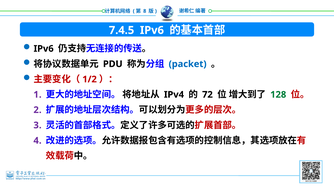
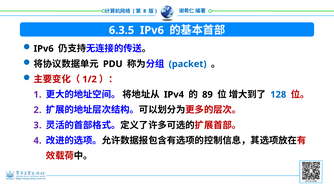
7.4.5: 7.4.5 -> 6.3.5 (122, 30)
72: 72 -> 89 (207, 95)
128 colour: green -> blue (278, 95)
